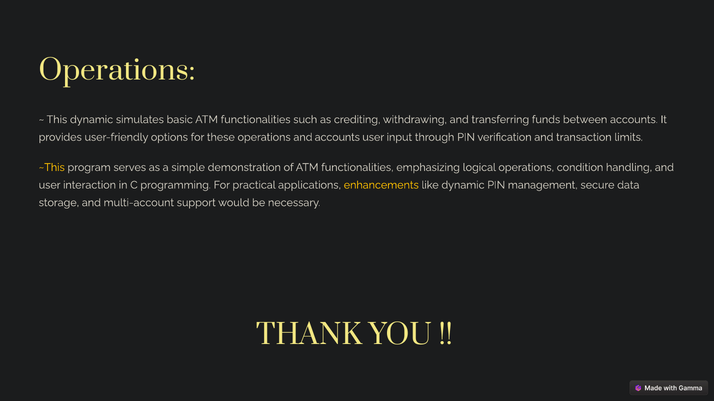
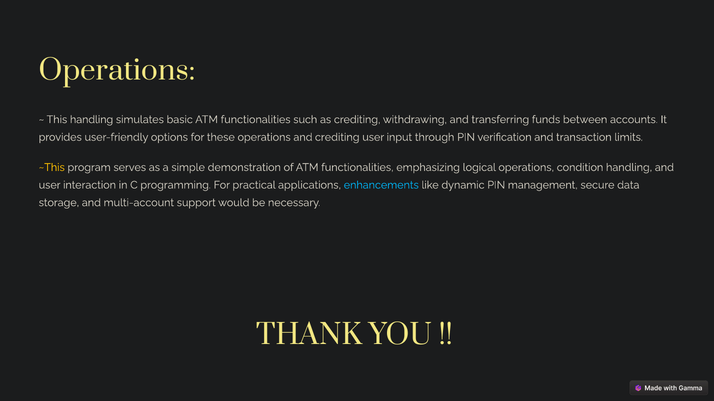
This dynamic: dynamic -> handling (92, 120)
and accounts: accounts -> crediting (337, 137)
enhancements colour: yellow -> light blue (381, 185)
